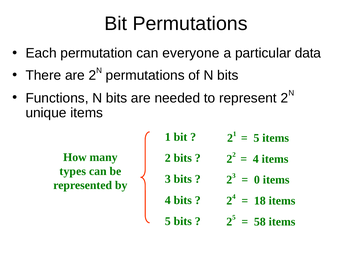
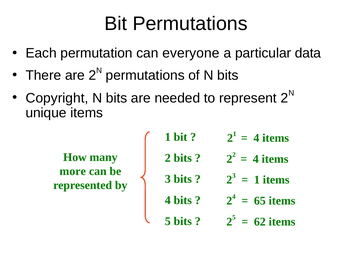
Functions: Functions -> Copyright (57, 98)
5: 5 -> 4 (256, 138)
types: types -> more (73, 171)
0: 0 -> 1 (257, 180)
18: 18 -> 65 (260, 201)
58: 58 -> 62 (260, 222)
